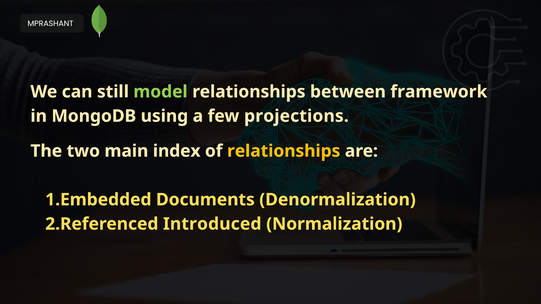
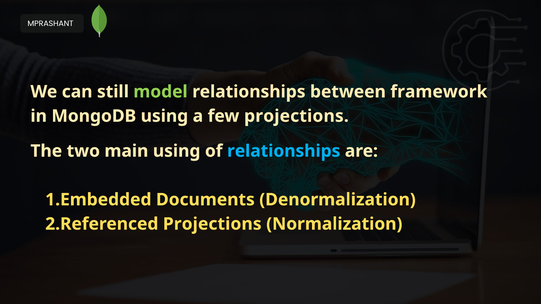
main index: index -> using (177, 151)
relationships colour: yellow -> light blue (284, 151)
Introduced: Introduced -> Projections (212, 224)
